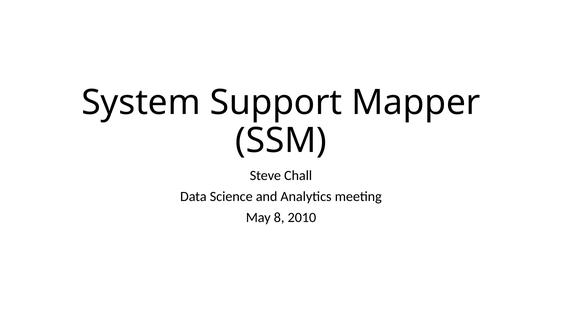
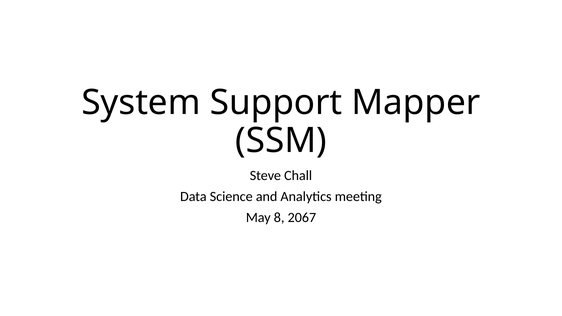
2010: 2010 -> 2067 (302, 218)
